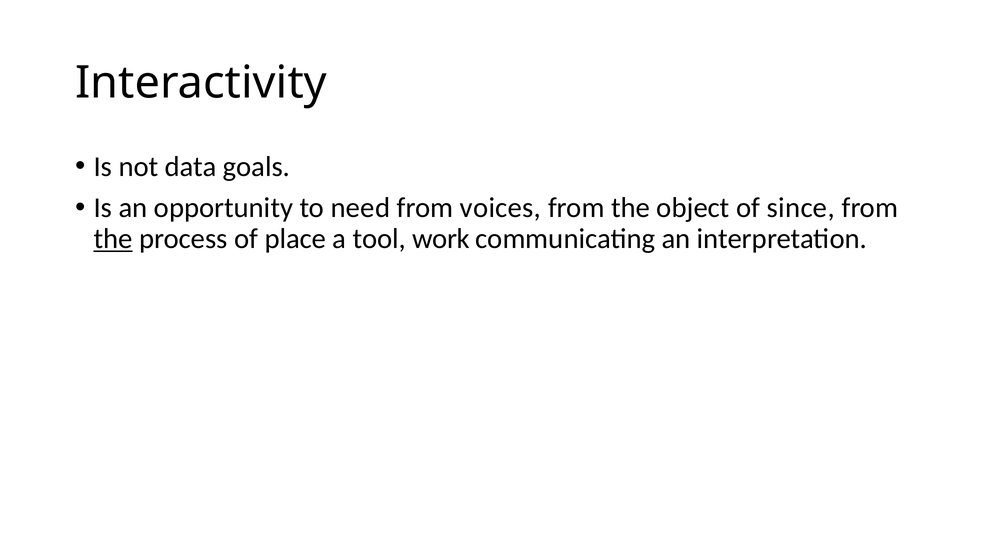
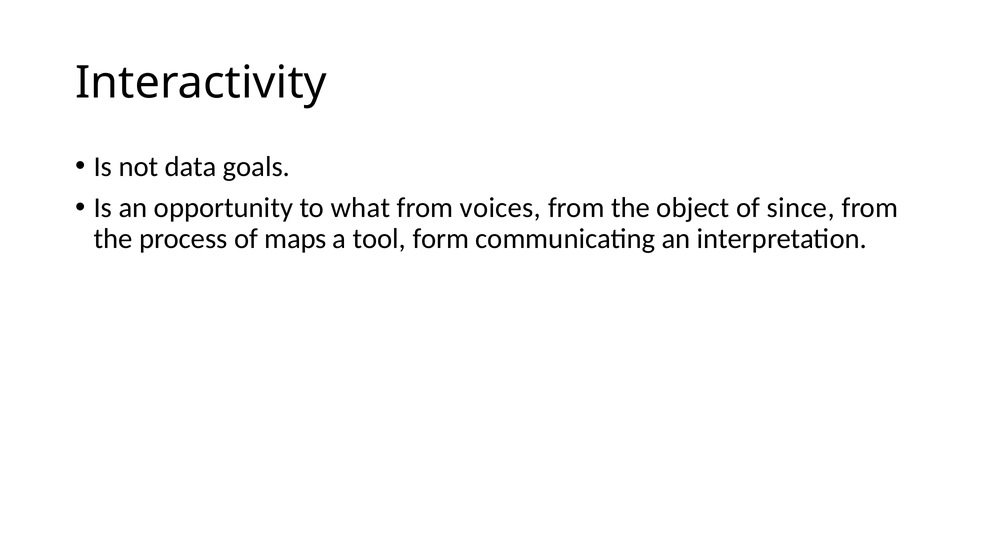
need: need -> what (360, 208)
the underline: present -> none (113, 239)
place: place -> maps (295, 239)
work: work -> form (441, 239)
